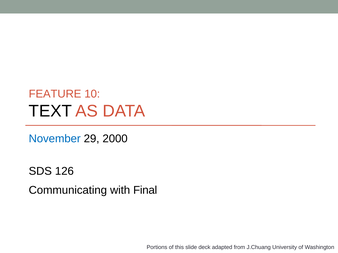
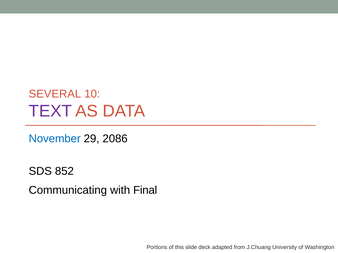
FEATURE: FEATURE -> SEVERAL (55, 94)
TEXT colour: black -> purple (50, 111)
2000: 2000 -> 2086 (115, 139)
126: 126 -> 852 (64, 171)
